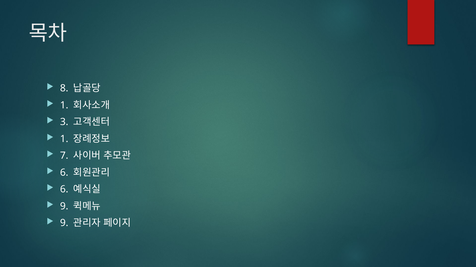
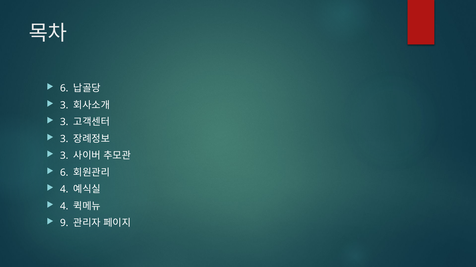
8: 8 -> 6 (64, 89)
1: 1 -> 3 (64, 105)
1: 1 -> 3 (64, 139)
7: 7 -> 3 (64, 156)
6: 6 -> 4 (64, 190)
9: 9 -> 4 (64, 207)
